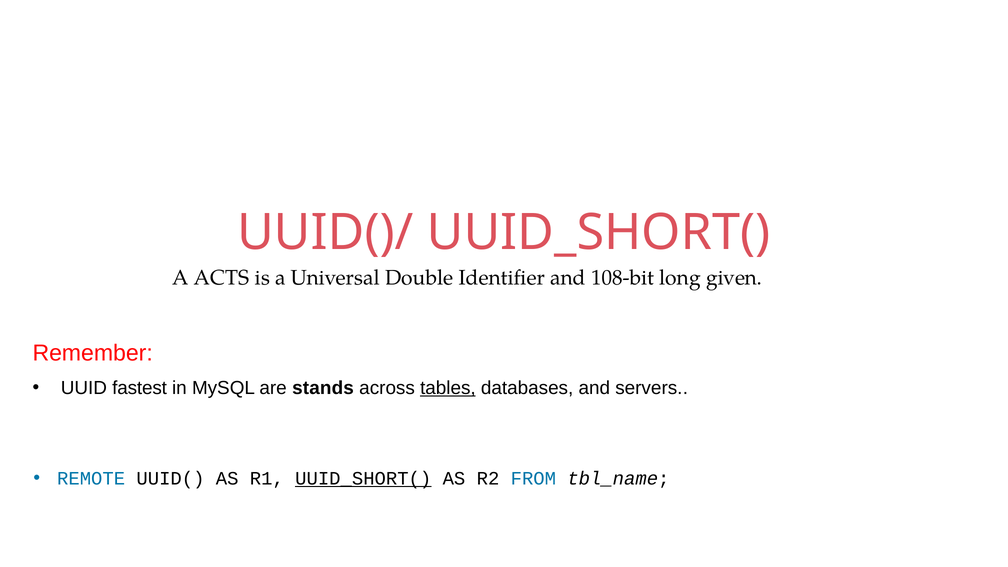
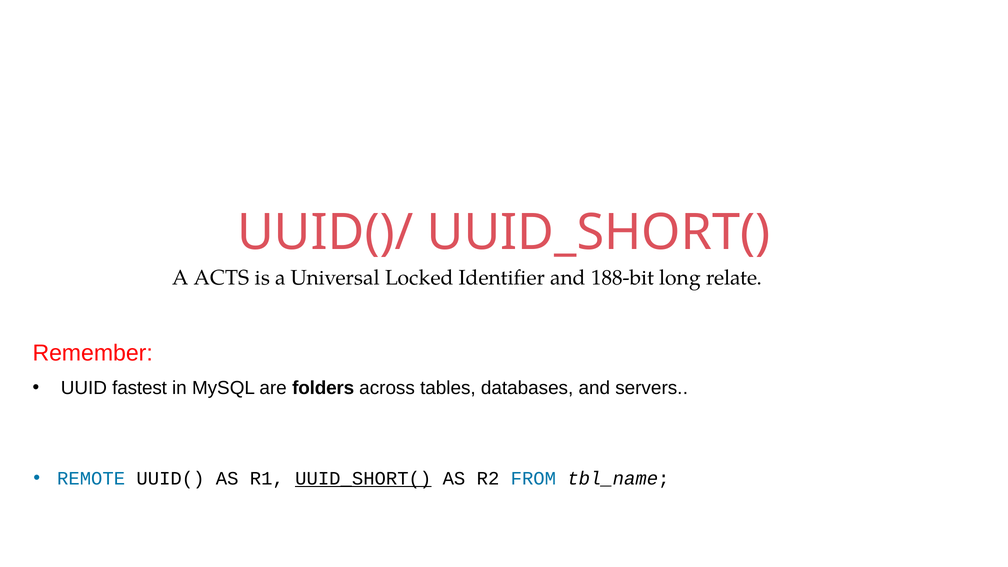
Double: Double -> Locked (419, 278)
108-bit: 108-bit -> 188-bit (623, 278)
given: given -> relate (734, 278)
stands: stands -> folders (323, 388)
tables underline: present -> none (448, 388)
